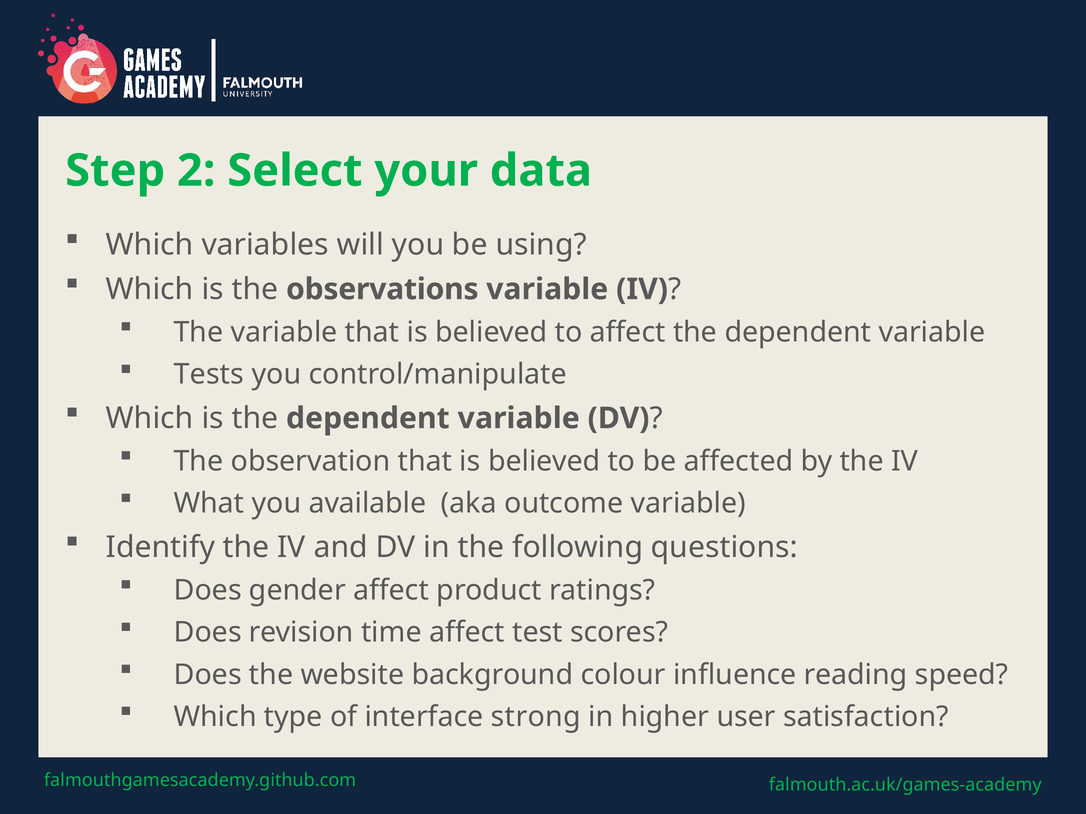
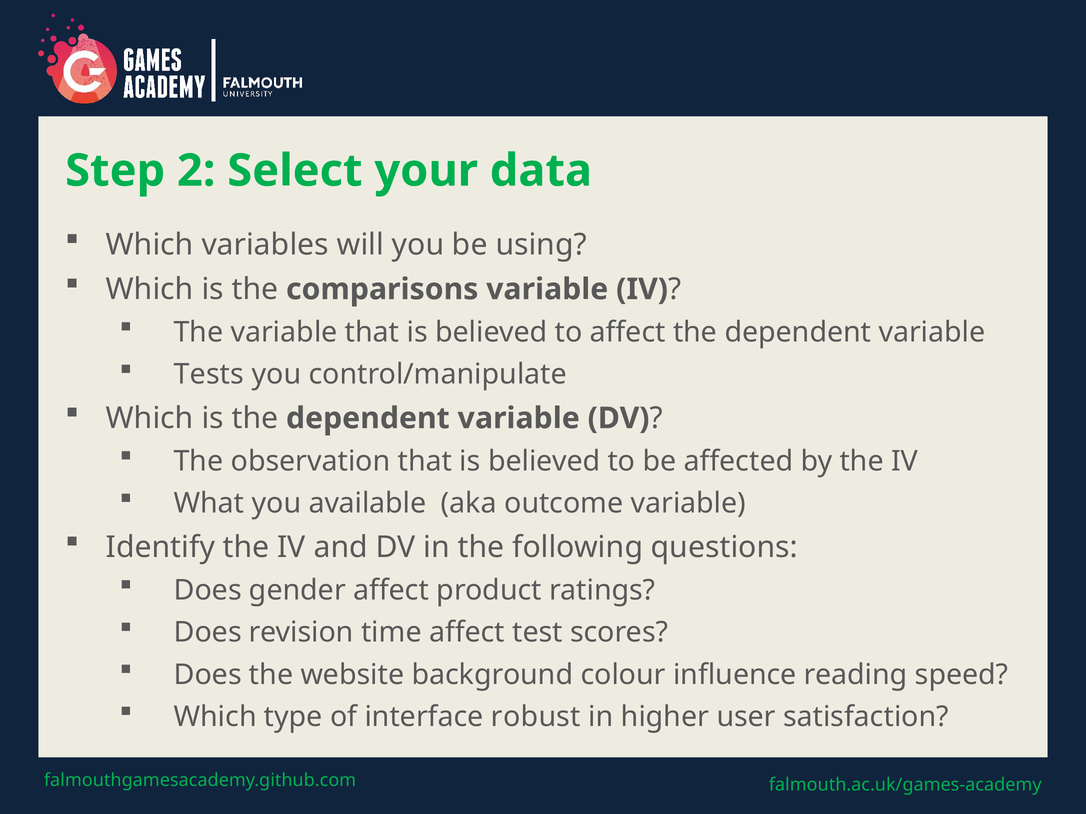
observations: observations -> comparisons (382, 289)
strong: strong -> robust (536, 717)
